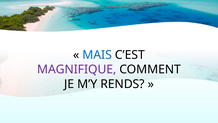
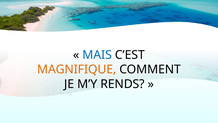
MAGNIFIQUE colour: purple -> orange (77, 69)
